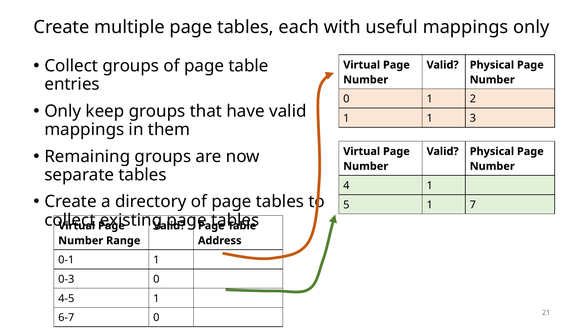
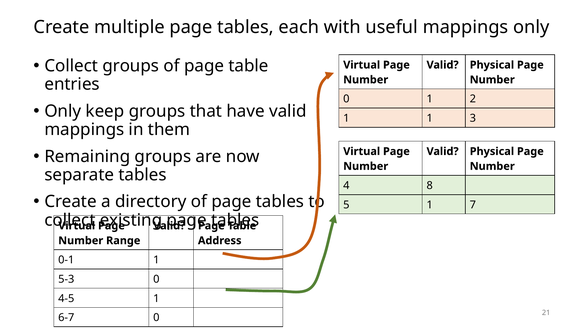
4 1: 1 -> 8 (430, 186)
0-3: 0-3 -> 5-3 (66, 280)
